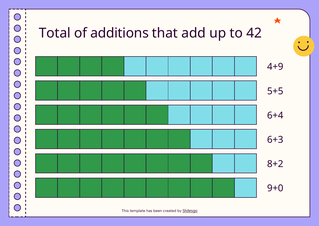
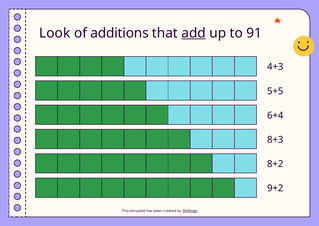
Total: Total -> Look (55, 33)
add underline: none -> present (194, 33)
42: 42 -> 91 (254, 33)
4+9: 4+9 -> 4+3 (275, 67)
6+3: 6+3 -> 8+3 (275, 139)
9+0: 9+0 -> 9+2 (275, 188)
